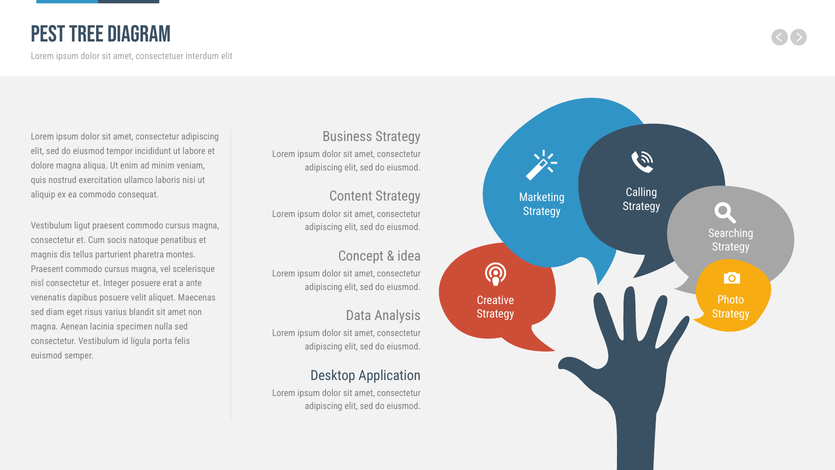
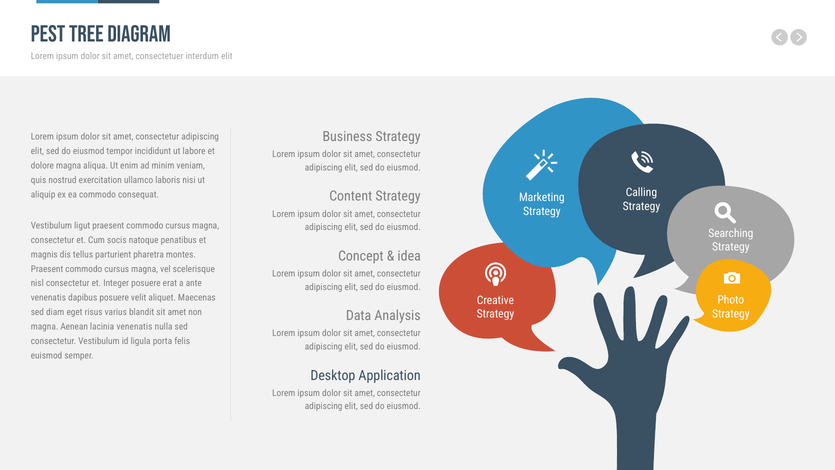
lacinia specimen: specimen -> venenatis (134, 327)
